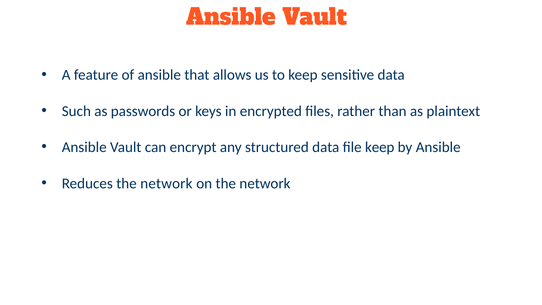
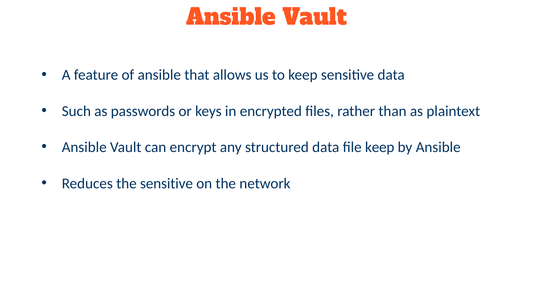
Reduces the network: network -> sensitive (166, 183)
